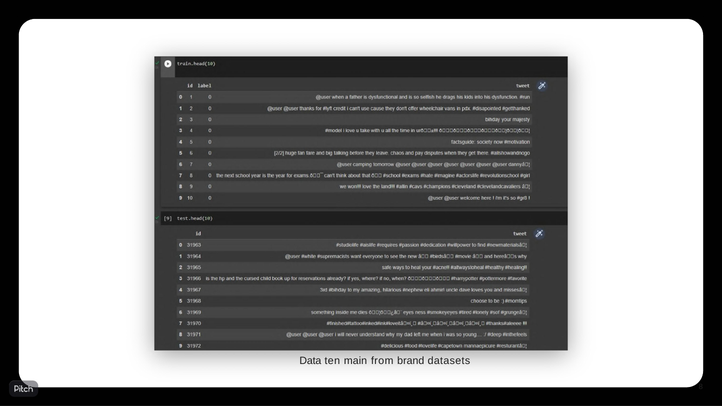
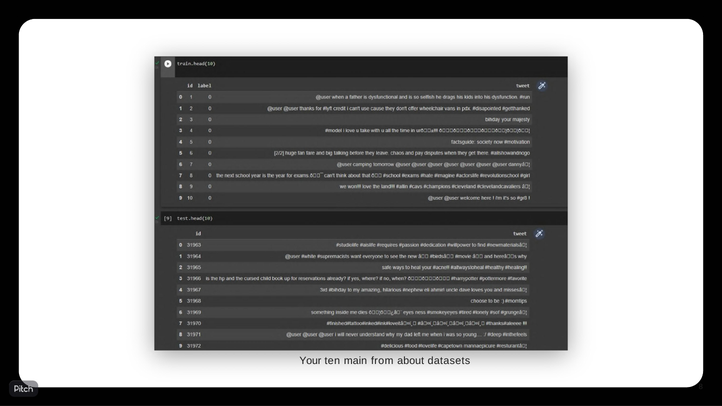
Data: Data -> Your (310, 361)
brand: brand -> about (411, 361)
